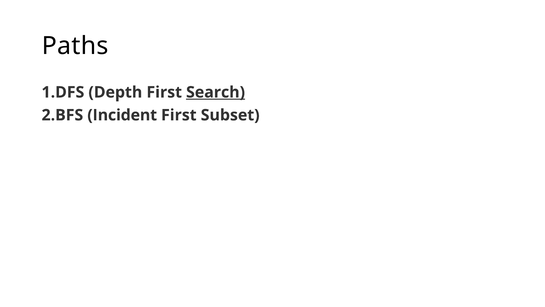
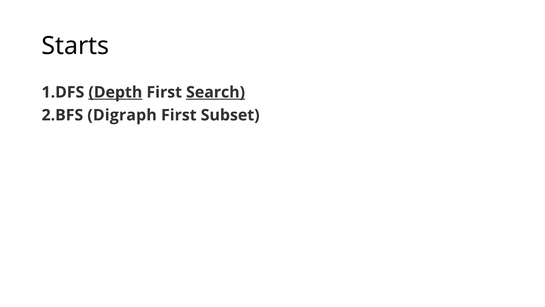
Paths: Paths -> Starts (75, 46)
Depth underline: none -> present (115, 92)
Incident: Incident -> Digraph (122, 115)
